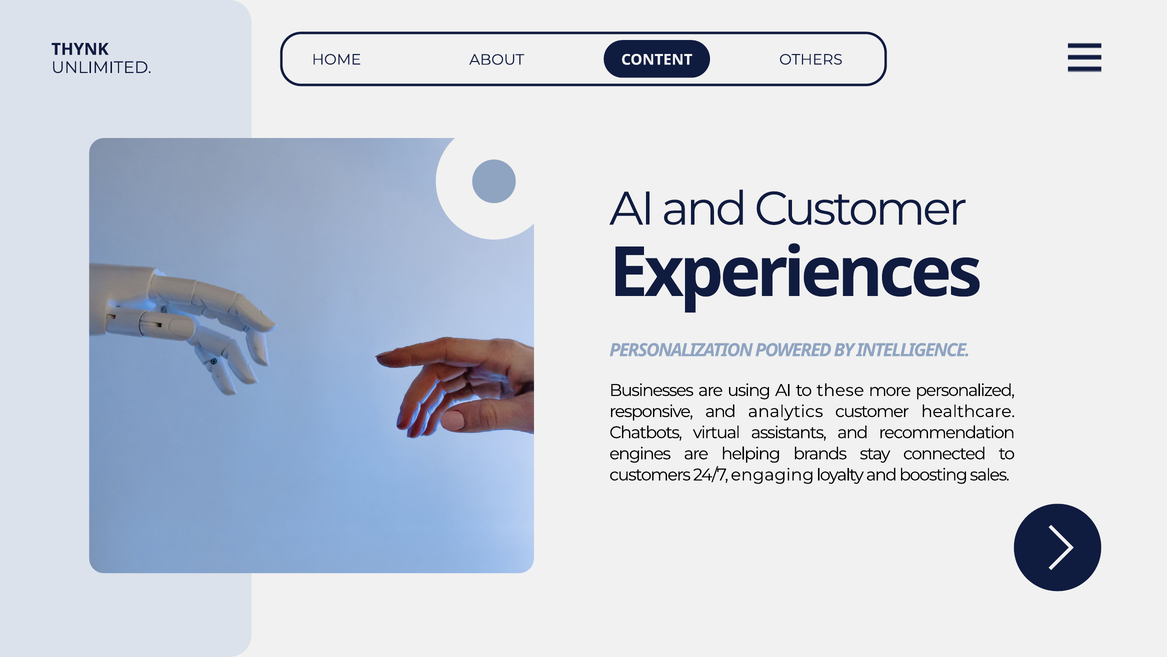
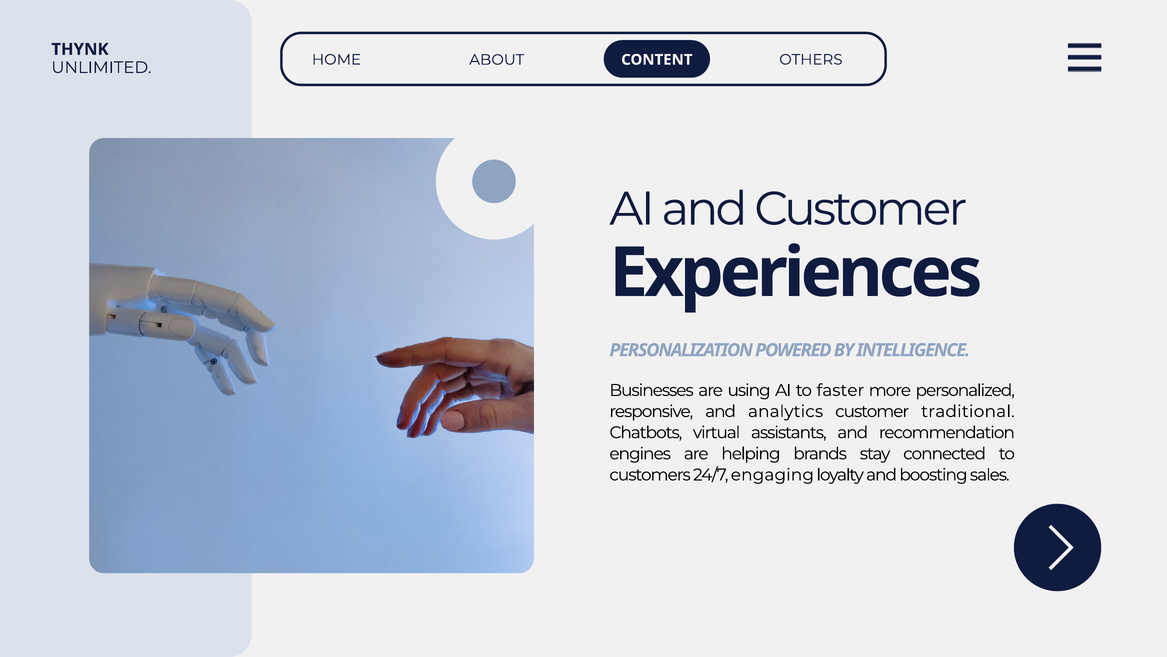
these: these -> faster (840, 390)
healthcare: healthcare -> traditional (968, 411)
